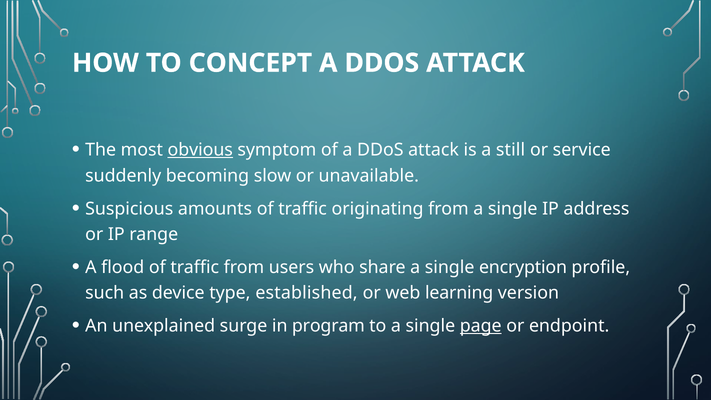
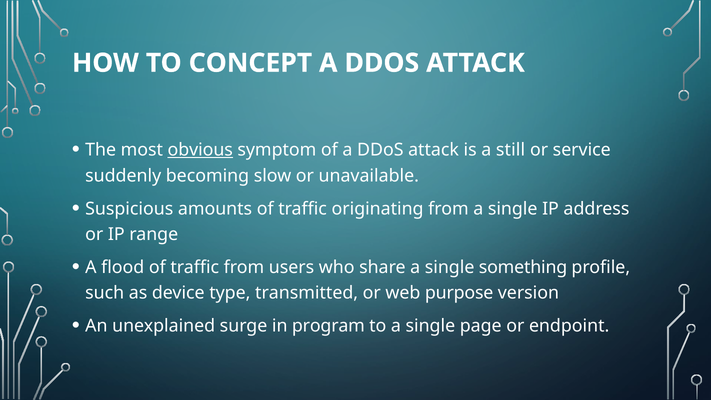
encryption: encryption -> something (523, 267)
established: established -> transmitted (307, 293)
learning: learning -> purpose (459, 293)
page underline: present -> none (481, 326)
